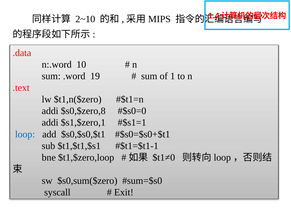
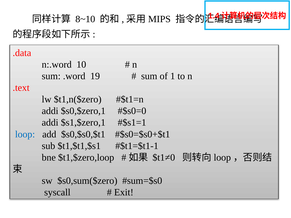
2~10: 2~10 -> 8~10 (85, 19)
$s0,$zero,8: $s0,$zero,8 -> $s0,$zero,1 (83, 111)
